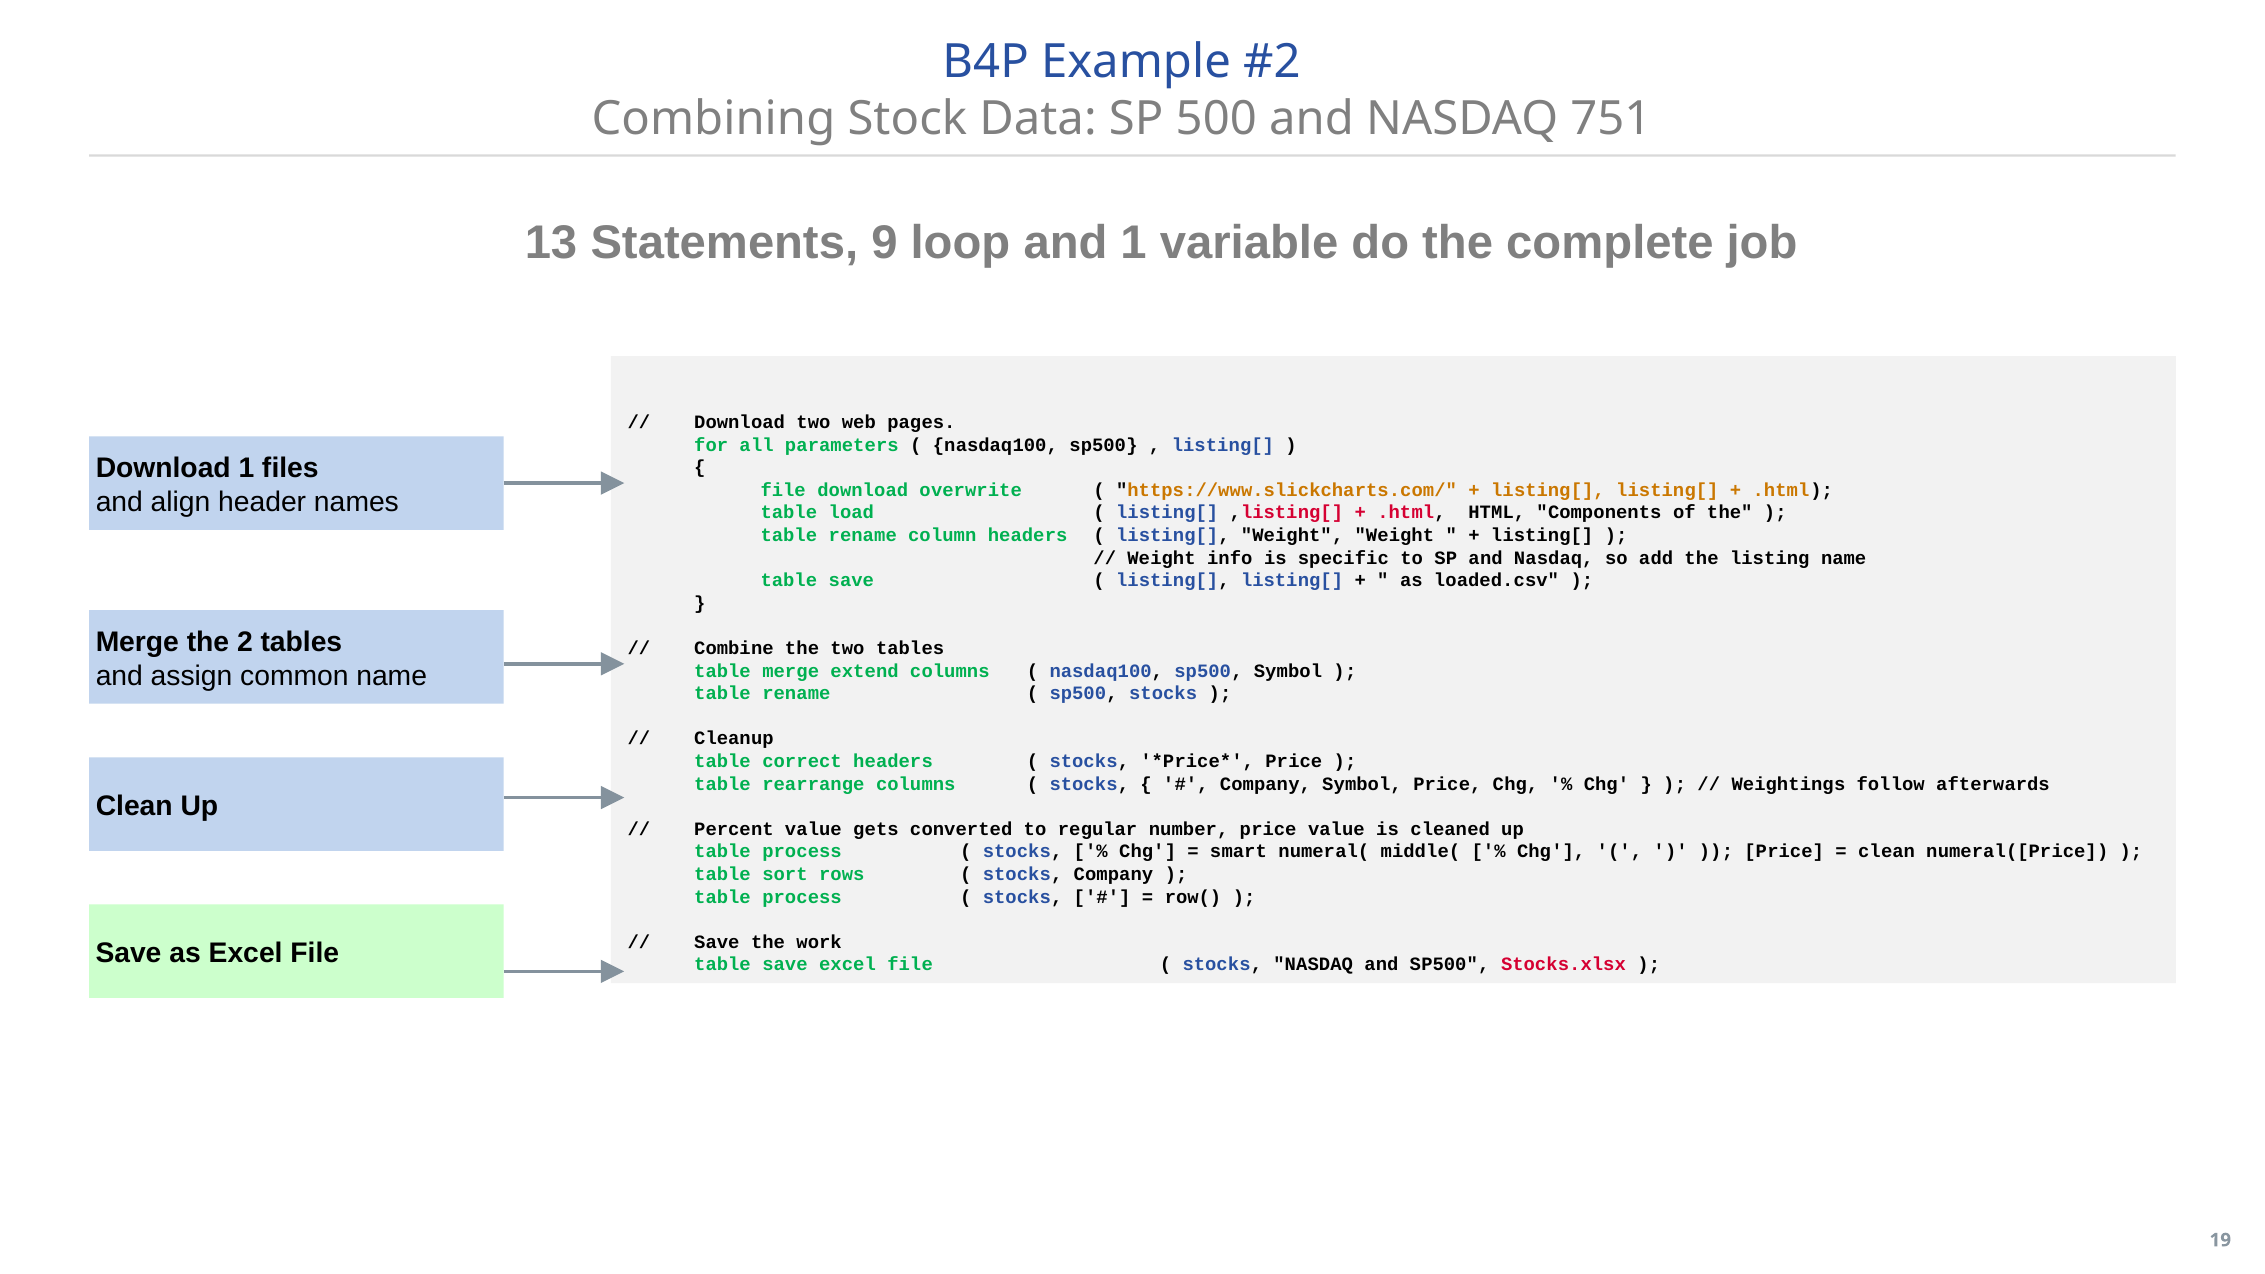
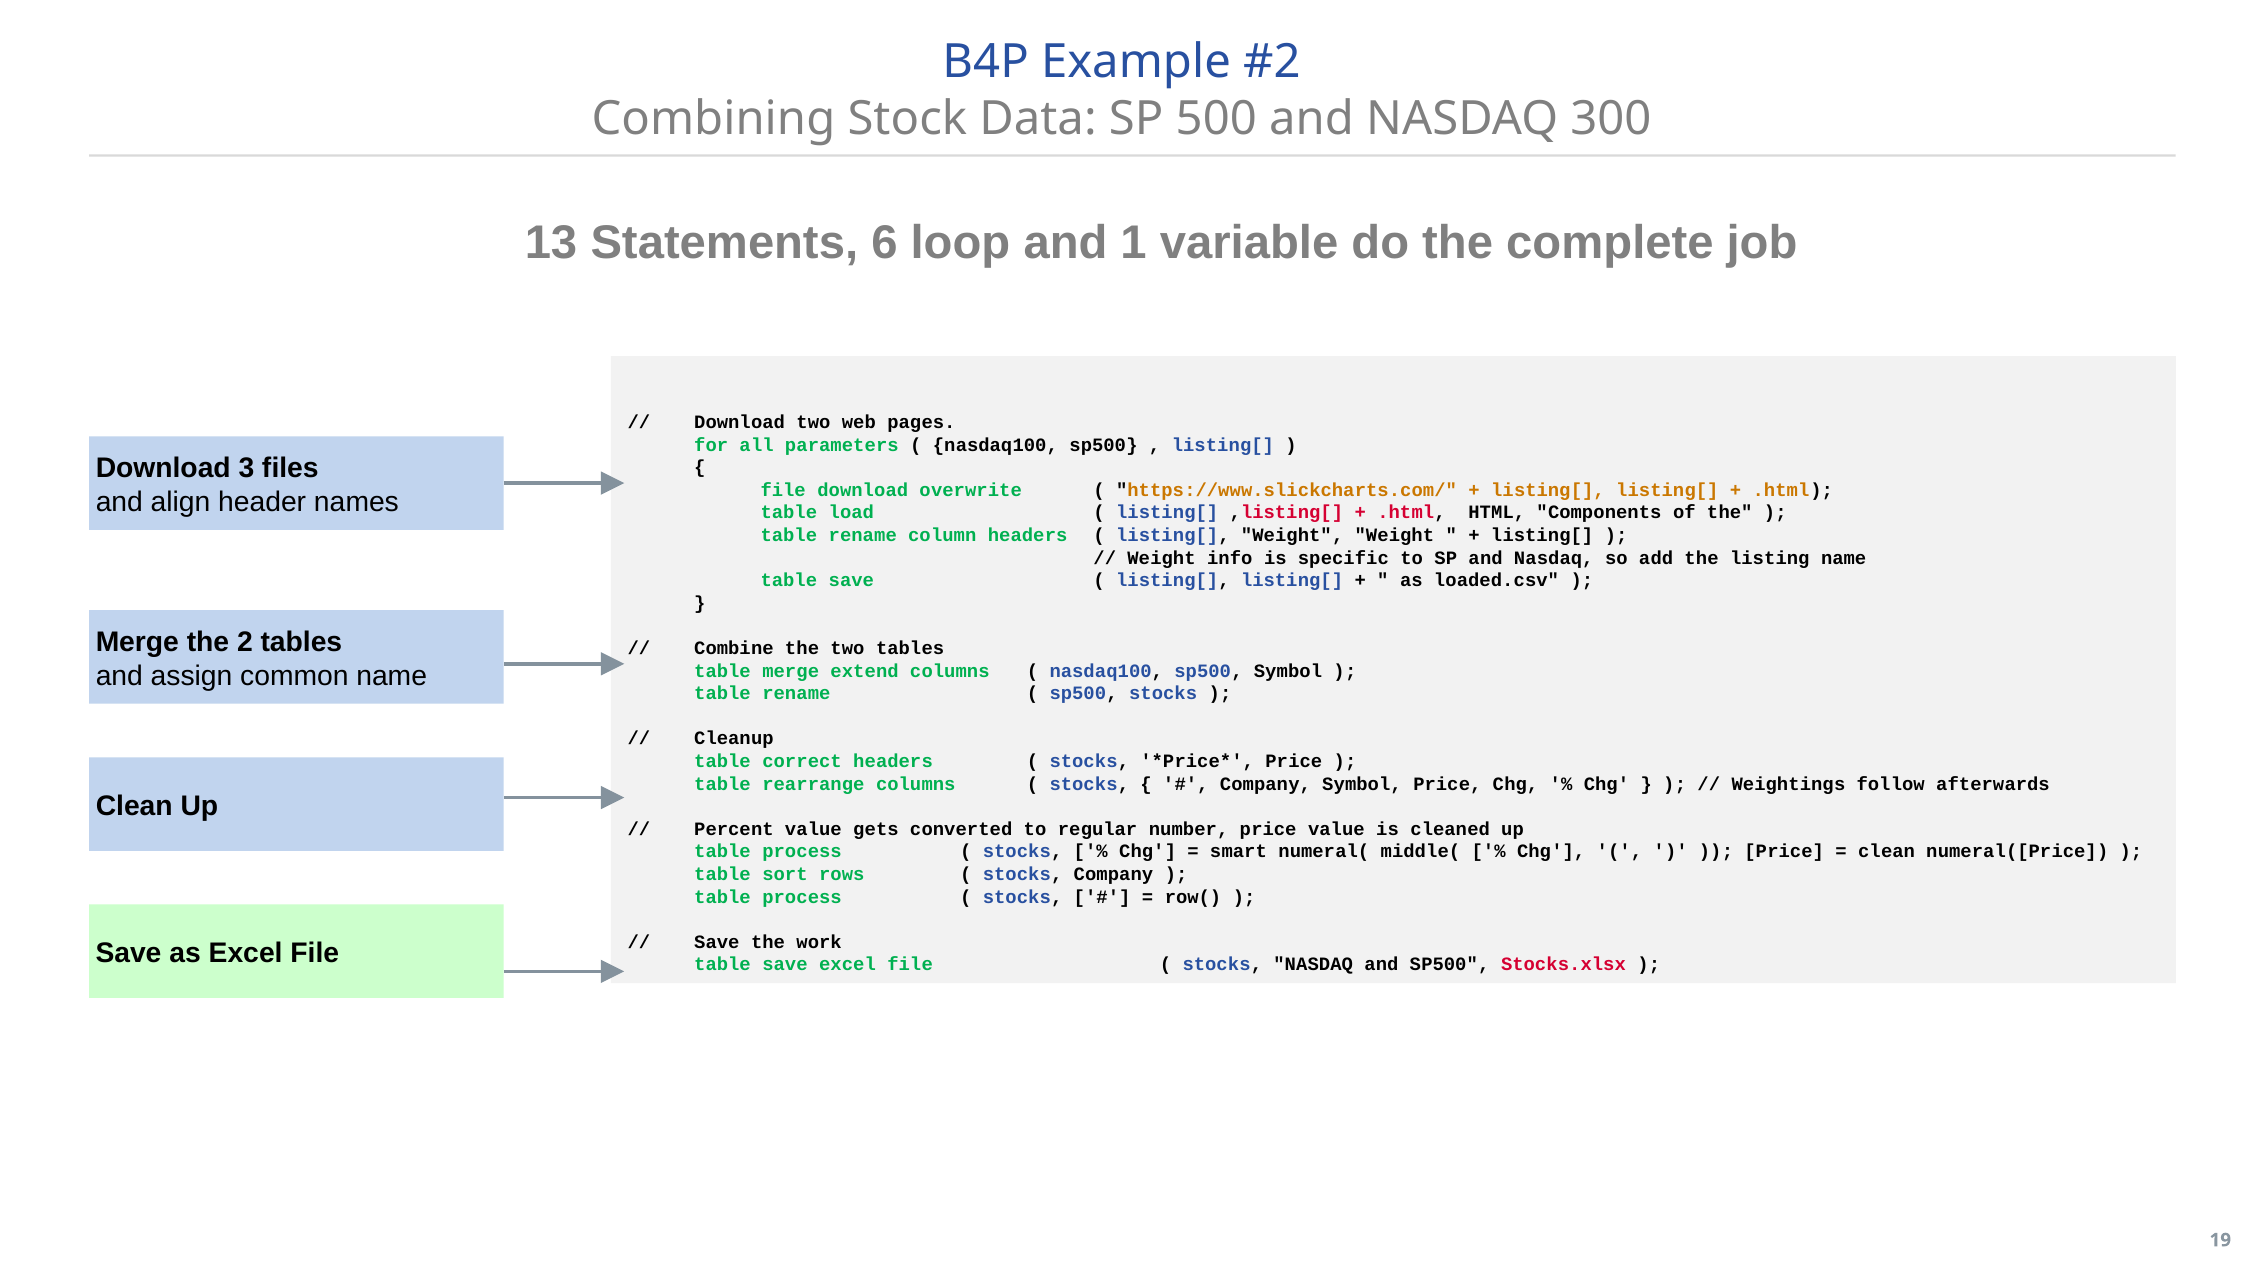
751: 751 -> 300 (1611, 119)
9: 9 -> 6 (885, 243)
Download 1: 1 -> 3 (246, 468)
